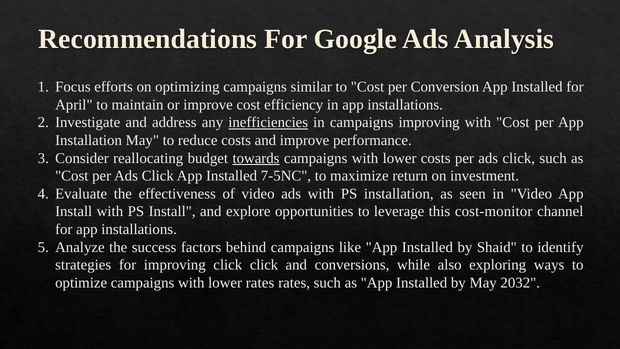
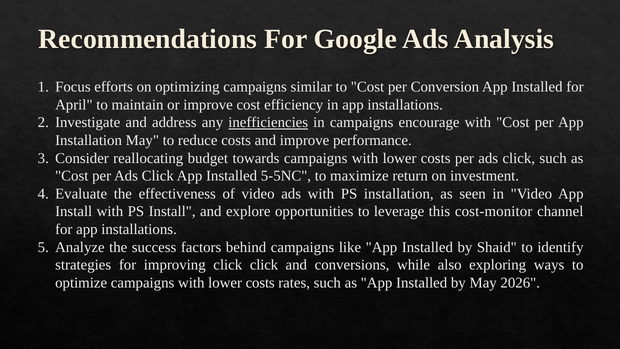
campaigns improving: improving -> encourage (429, 122)
towards underline: present -> none (256, 158)
7-5NC: 7-5NC -> 5-5NC (286, 176)
rates: rates -> costs (260, 283)
2032: 2032 -> 2026 (520, 283)
